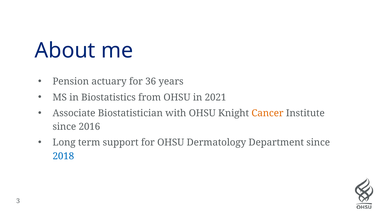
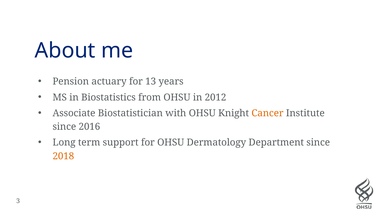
36: 36 -> 13 (151, 82)
2021: 2021 -> 2012 (216, 97)
2018 colour: blue -> orange (63, 156)
